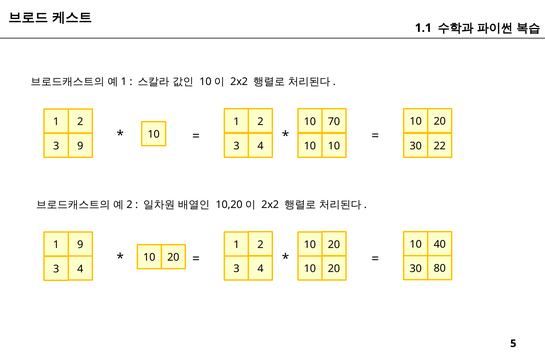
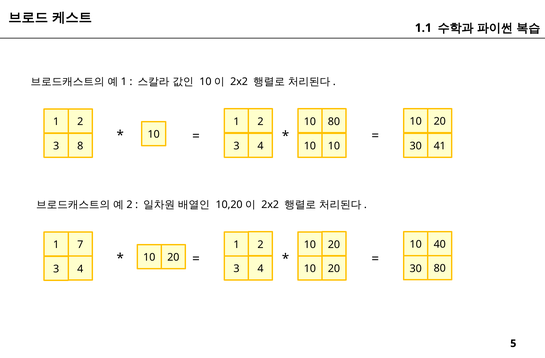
10 70: 70 -> 80 (334, 122)
3 9: 9 -> 8 (80, 146)
22: 22 -> 41 (440, 146)
1 9: 9 -> 7 (80, 245)
